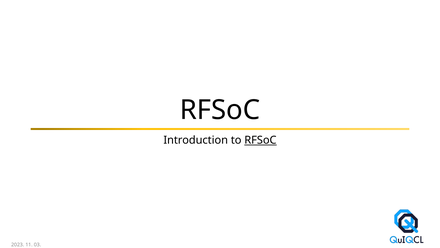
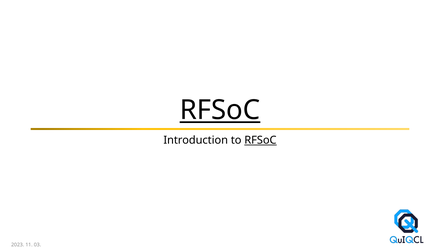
RFSoC underline: none -> present (220, 110)
